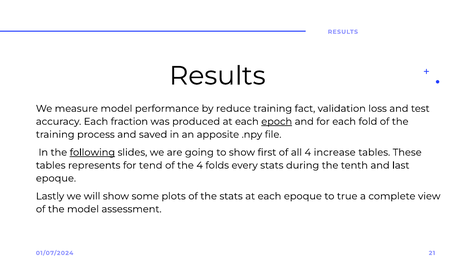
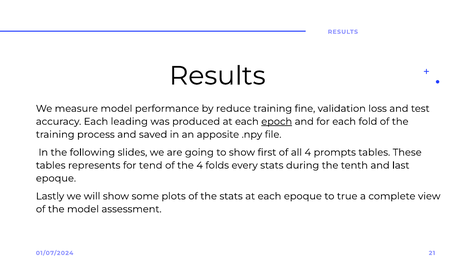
fact: fact -> fine (305, 109)
fraction: fraction -> leading (129, 122)
following underline: present -> none (92, 152)
increase: increase -> prompts (335, 152)
